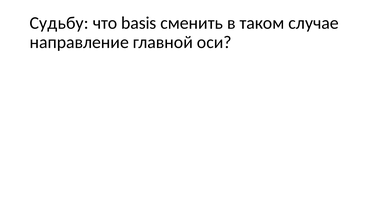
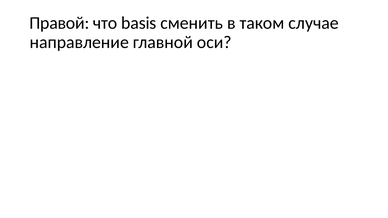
Судьбу: Судьбу -> Правой (59, 23)
